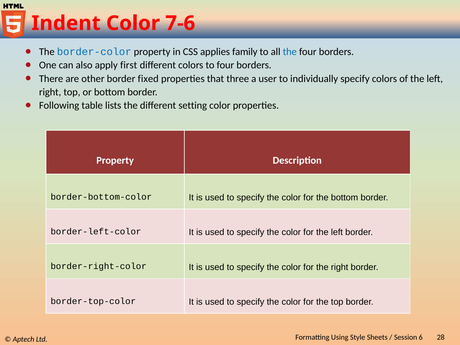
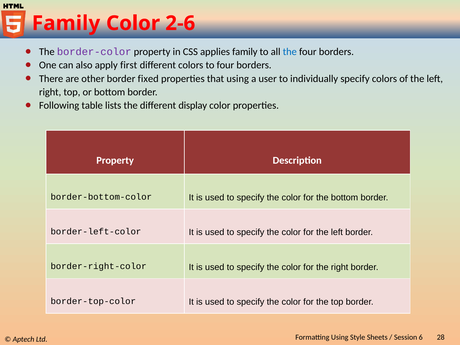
Indent: Indent -> Family (66, 23)
7-6: 7-6 -> 2-6 (180, 23)
border-color colour: blue -> purple (94, 52)
that three: three -> using (238, 79)
setting: setting -> display (193, 106)
